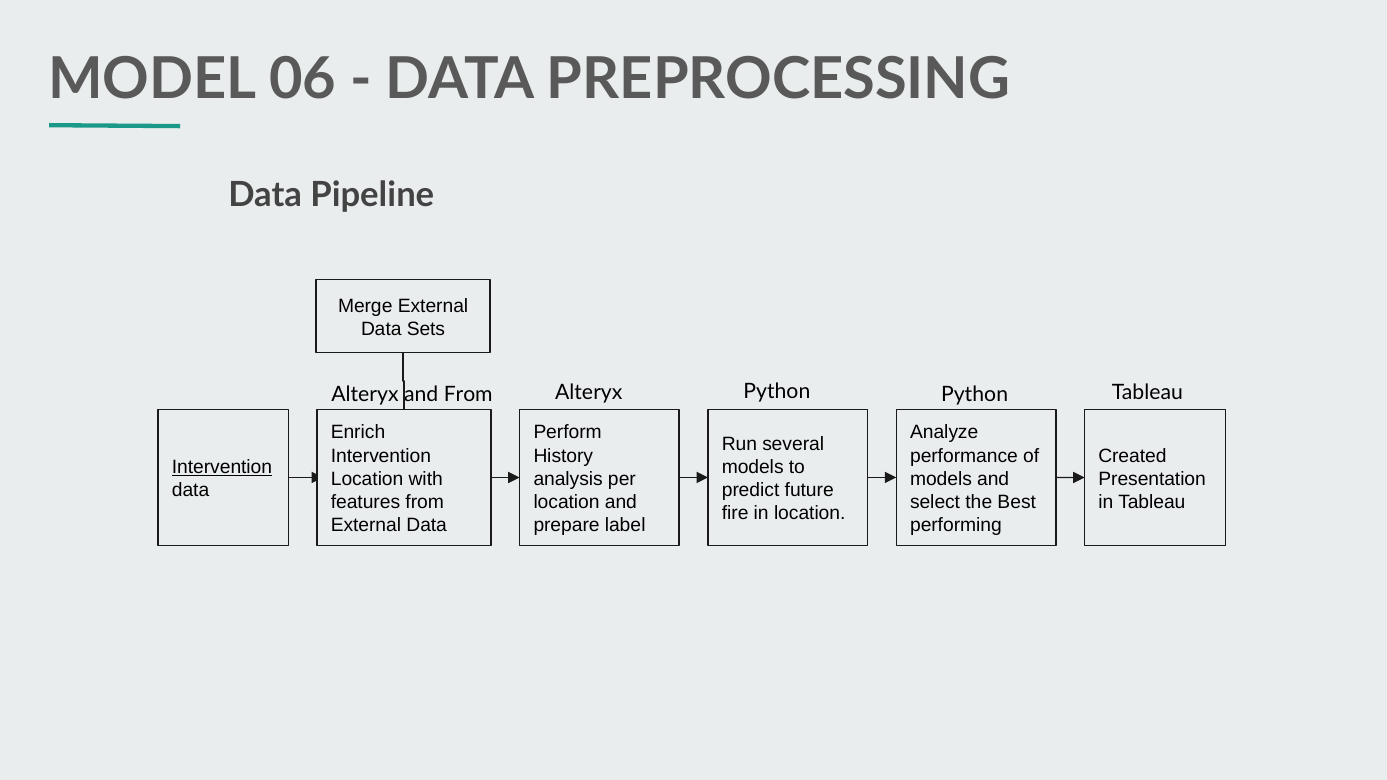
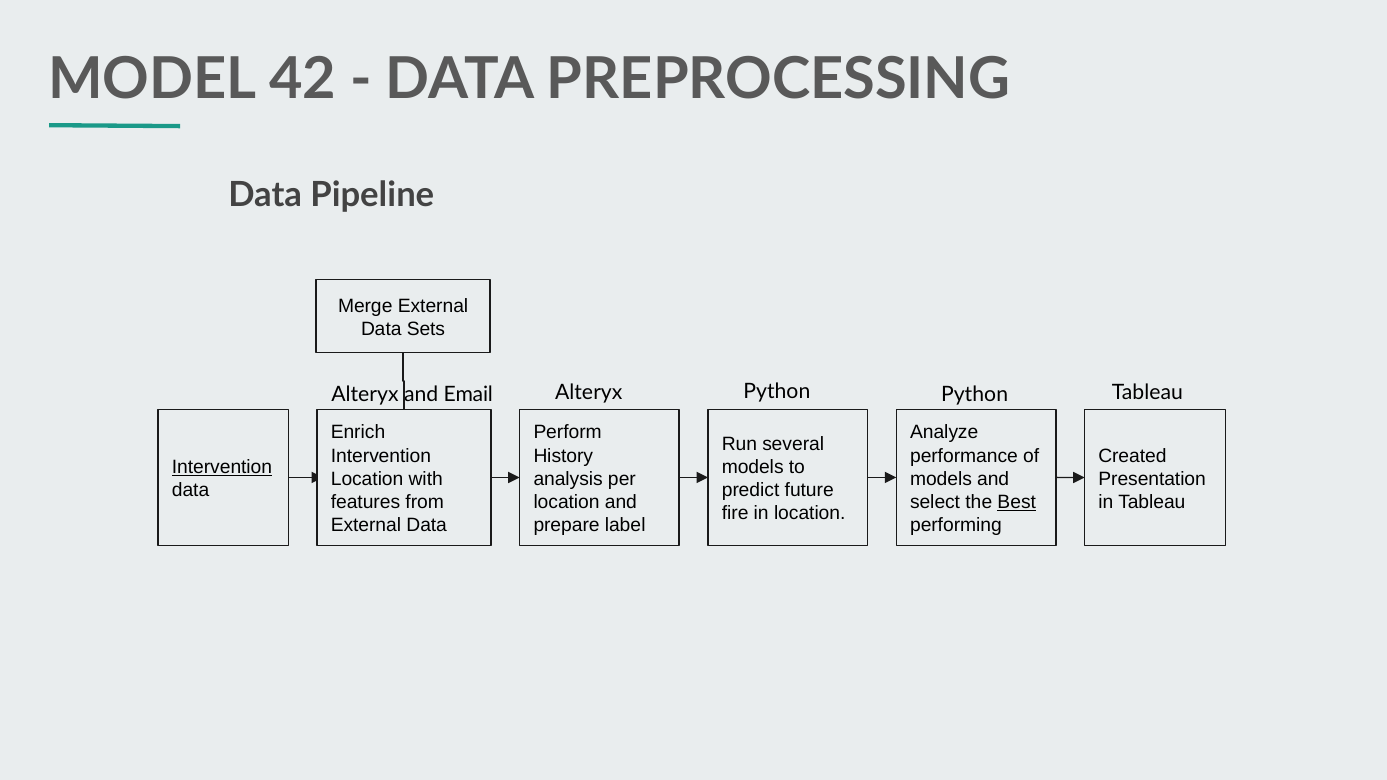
06: 06 -> 42 (303, 79)
and From: From -> Email (468, 395)
Best underline: none -> present (1017, 502)
